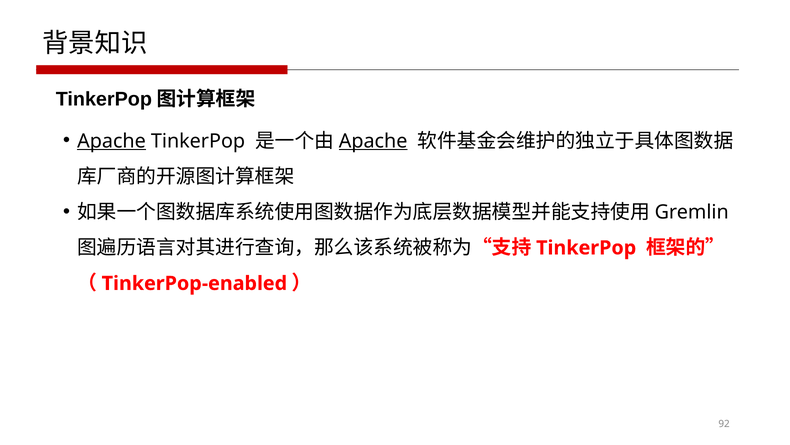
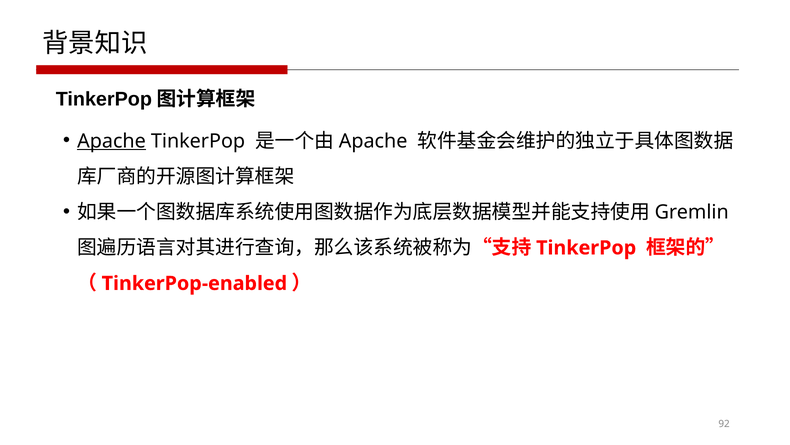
Apache underline: present -> none (373, 141)
